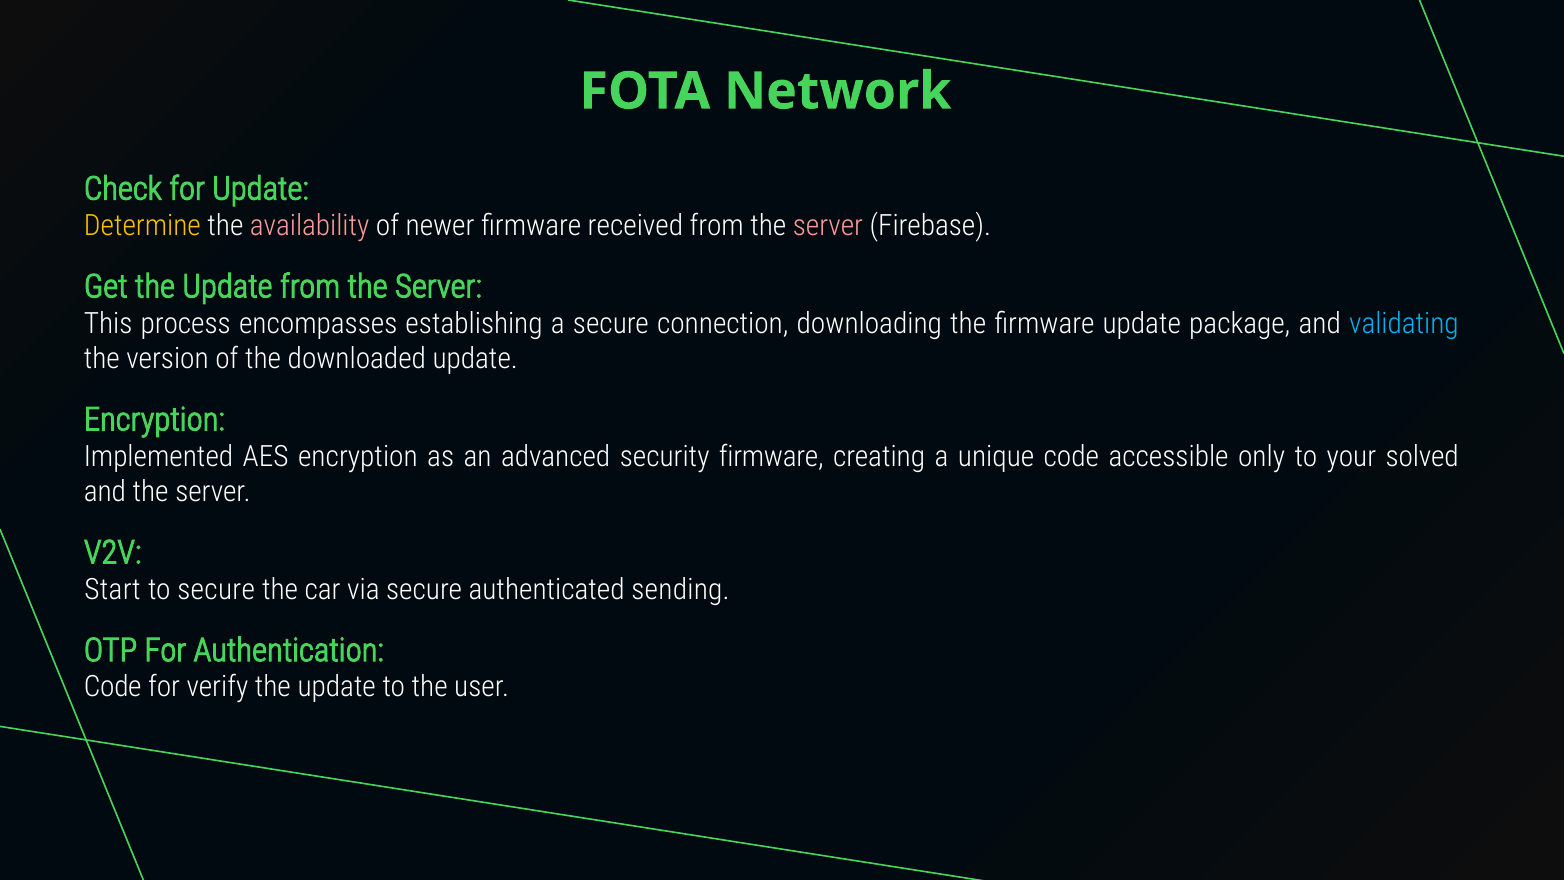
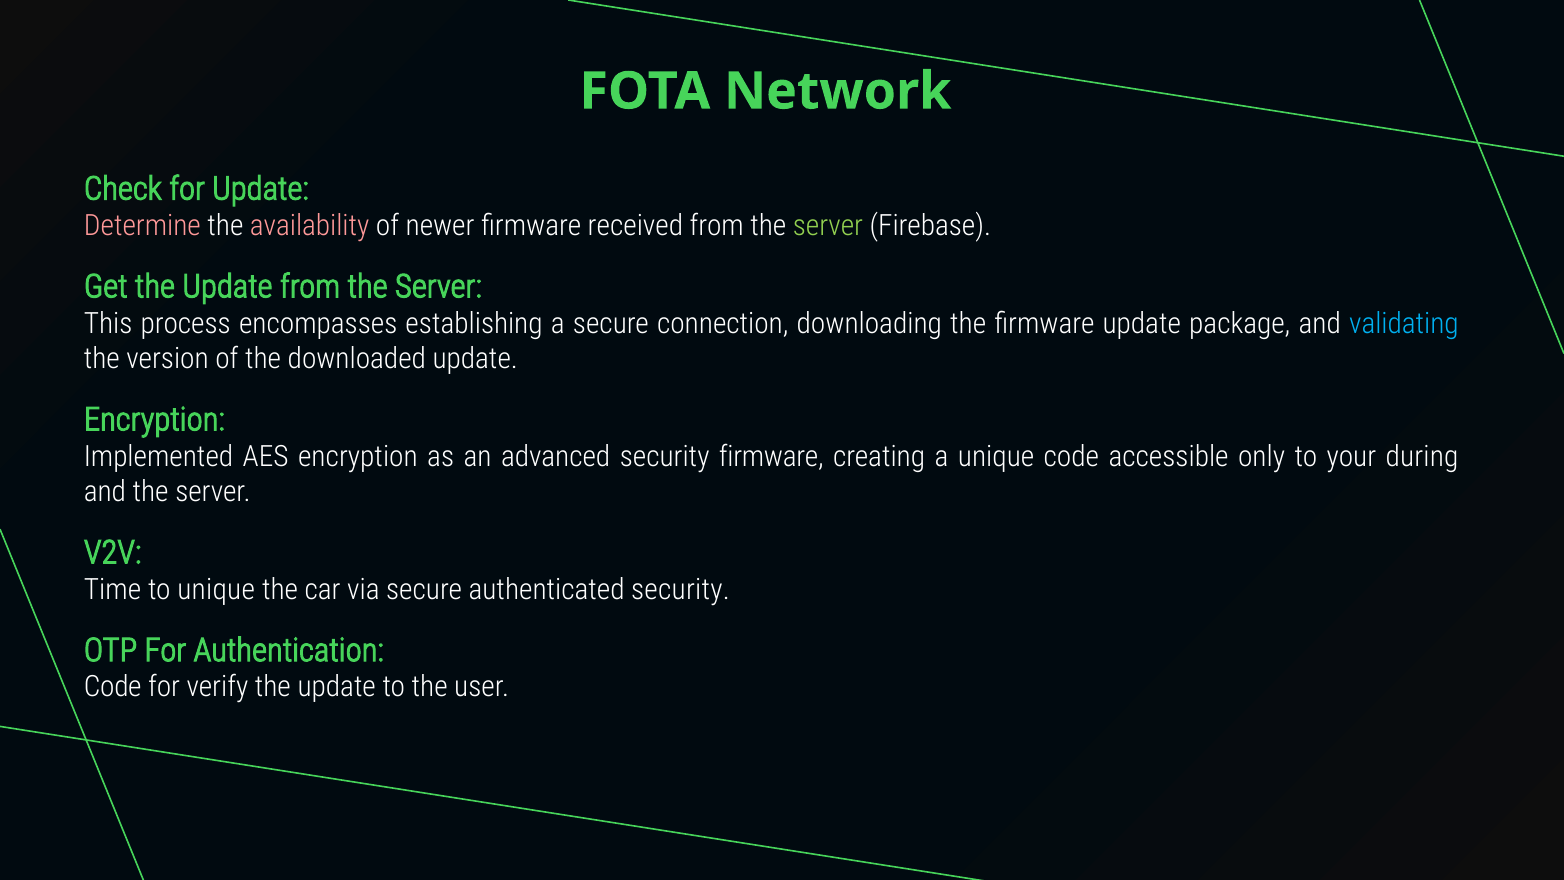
Determine colour: yellow -> pink (142, 226)
server colour: pink -> light green (828, 226)
solved: solved -> during (1422, 456)
Start: Start -> Time (113, 589)
to secure: secure -> unique (216, 589)
authenticated sending: sending -> security (680, 589)
